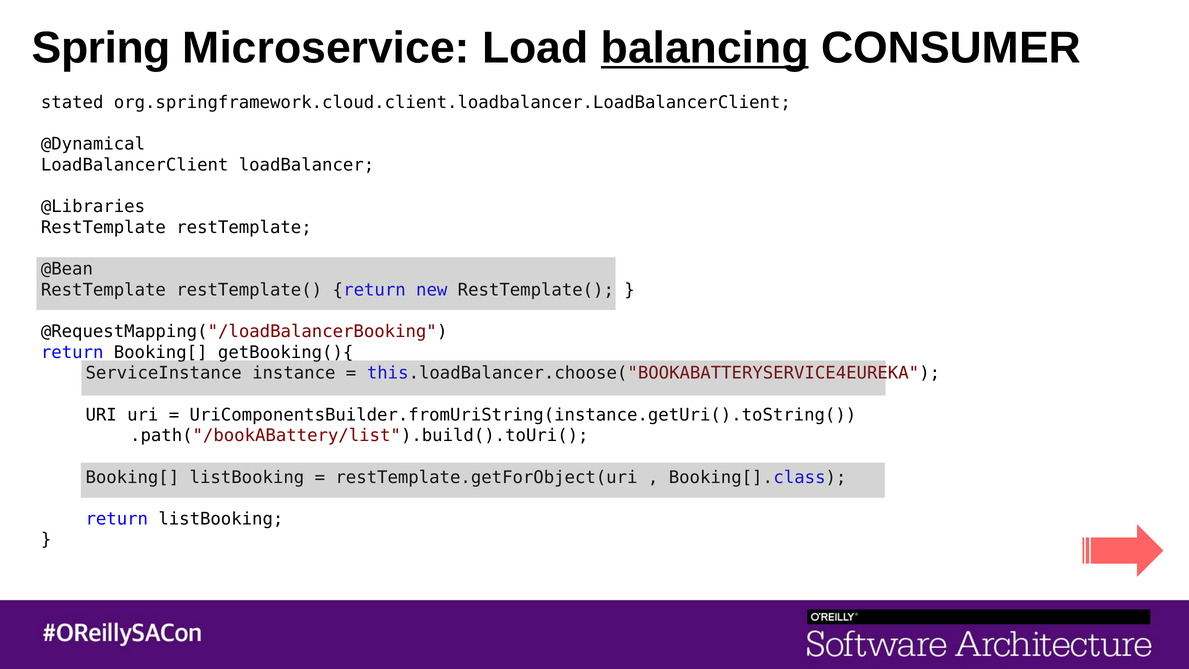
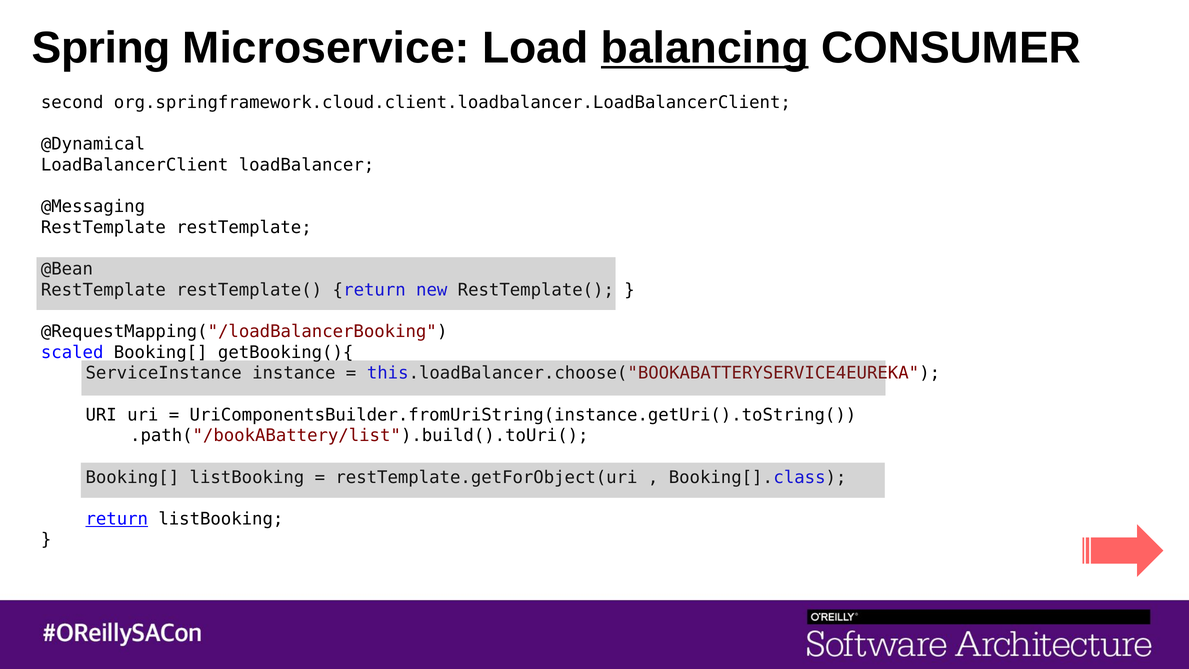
stated: stated -> second (72, 102)
@Libraries: @Libraries -> @Messaging (93, 207)
return: return -> scaled (72, 352)
return underline: none -> present (117, 519)
